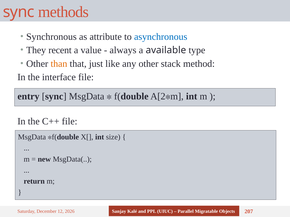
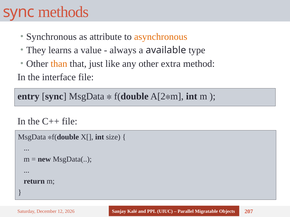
asynchronous colour: blue -> orange (161, 37)
recent: recent -> learns (60, 50)
stack: stack -> extra (171, 64)
